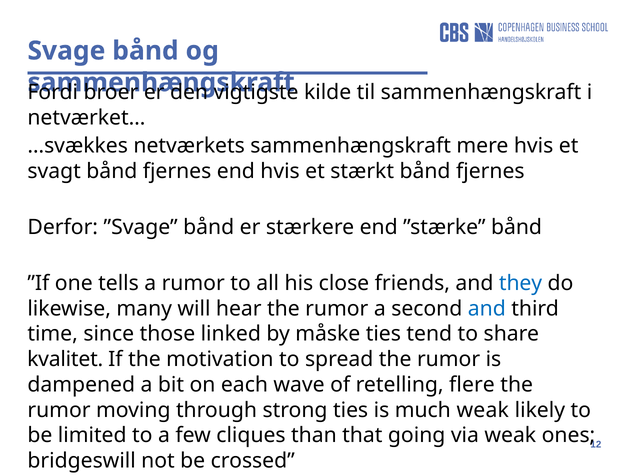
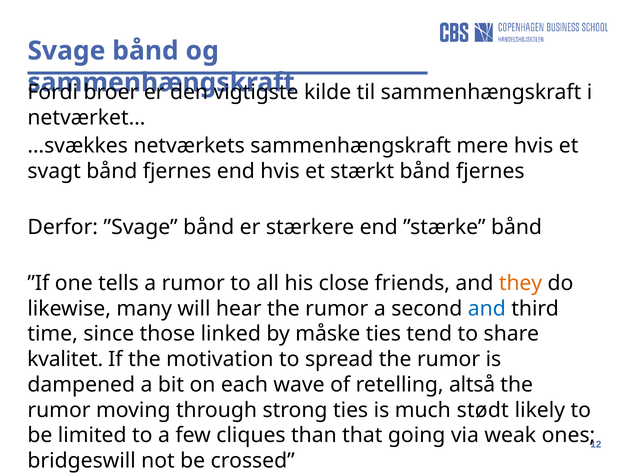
they colour: blue -> orange (521, 283)
flere: flere -> altså (472, 385)
much weak: weak -> stødt (483, 410)
